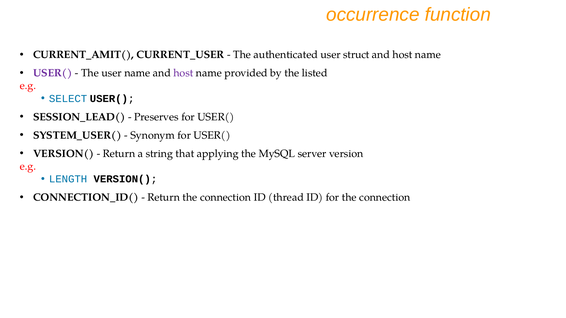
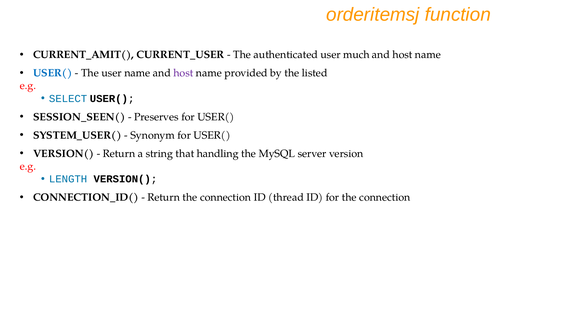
occurrence: occurrence -> orderitemsj (373, 15)
struct: struct -> much (356, 55)
USER( colour: purple -> blue (53, 73)
SESSION_LEAD(: SESSION_LEAD( -> SESSION_SEEN( (79, 117)
applying: applying -> handling (218, 154)
